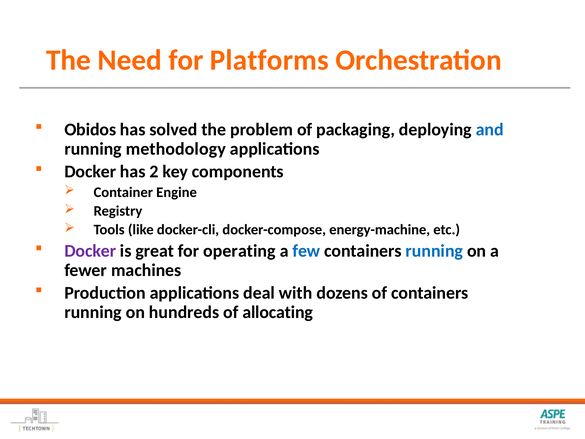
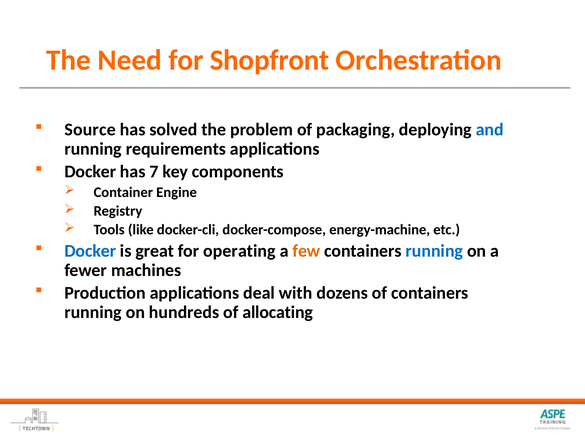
Platforms: Platforms -> Shopfront (270, 60)
Obidos: Obidos -> Source (90, 129)
methodology: methodology -> requirements (176, 149)
2: 2 -> 7 (154, 172)
Docker colour: purple -> blue (90, 251)
few colour: blue -> orange (306, 251)
